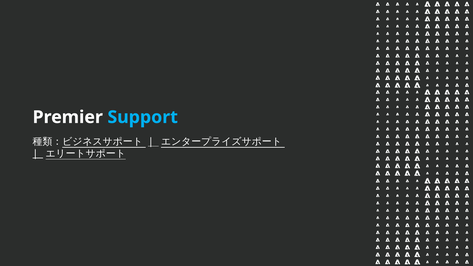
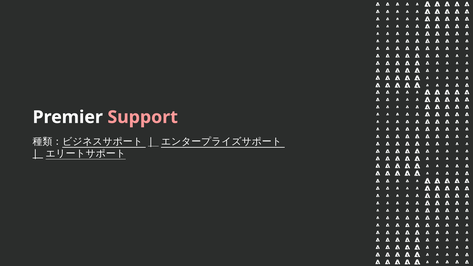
Support colour: light blue -> pink (143, 117)
